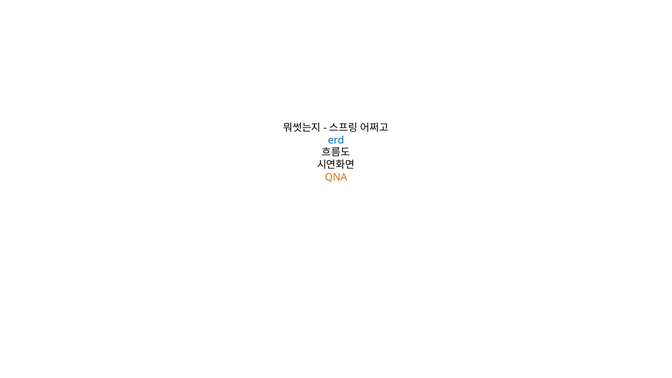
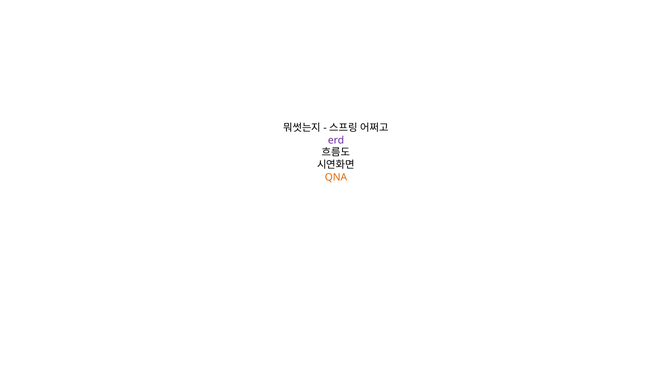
erd colour: blue -> purple (336, 140)
